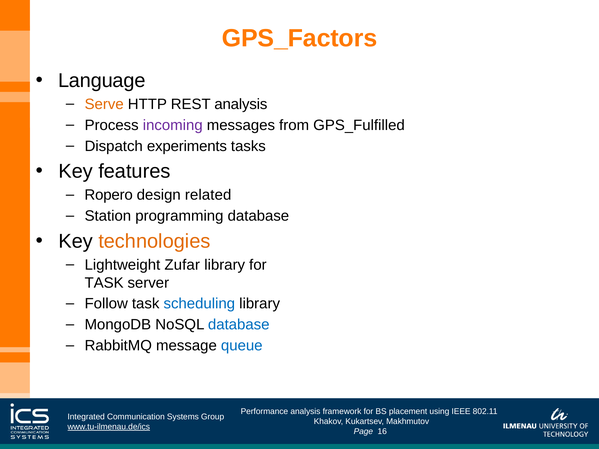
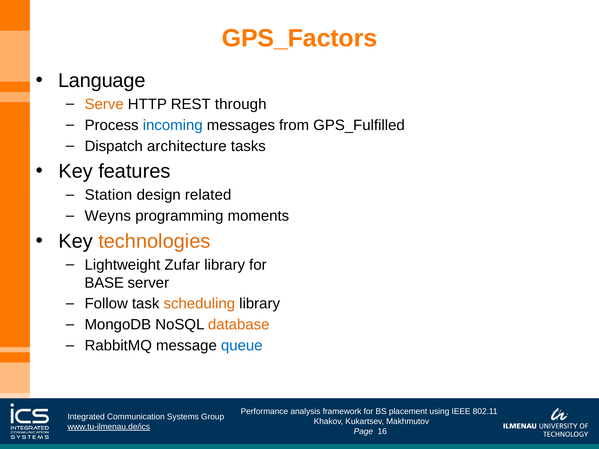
REST analysis: analysis -> through (241, 104)
incoming colour: purple -> blue (173, 125)
experiments: experiments -> architecture (187, 146)
Ropero: Ropero -> Station (108, 195)
Station: Station -> Weyns (108, 216)
programming database: database -> moments (258, 216)
TASK: TASK -> BASE (104, 283)
scheduling colour: blue -> orange (199, 304)
database colour: blue -> orange (239, 325)
